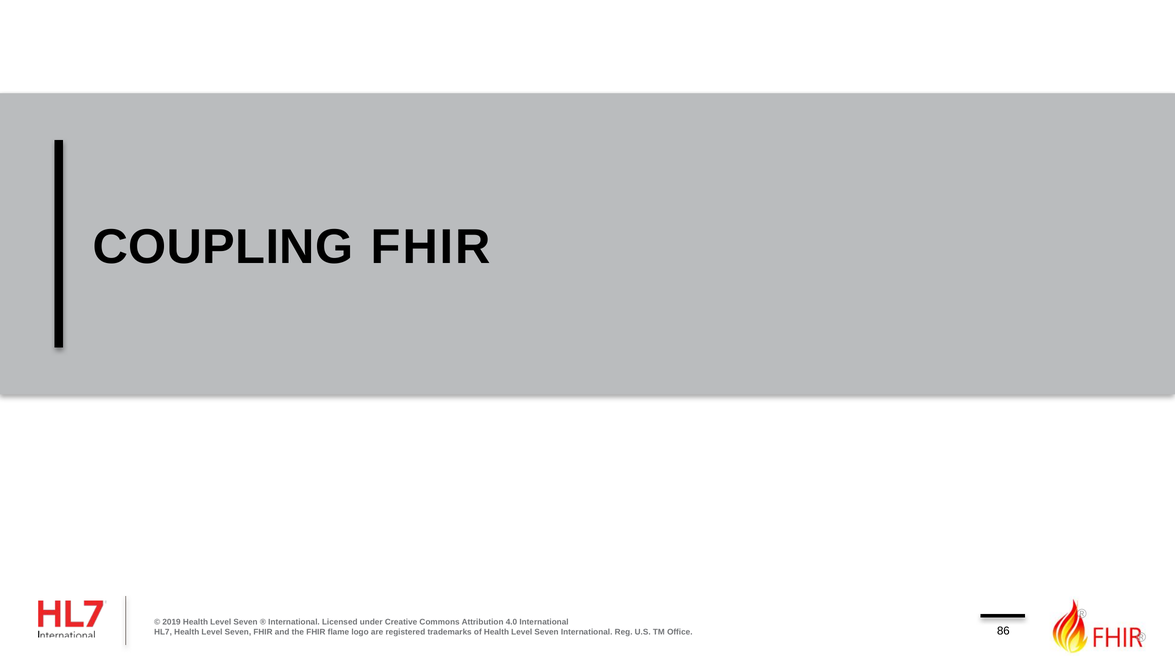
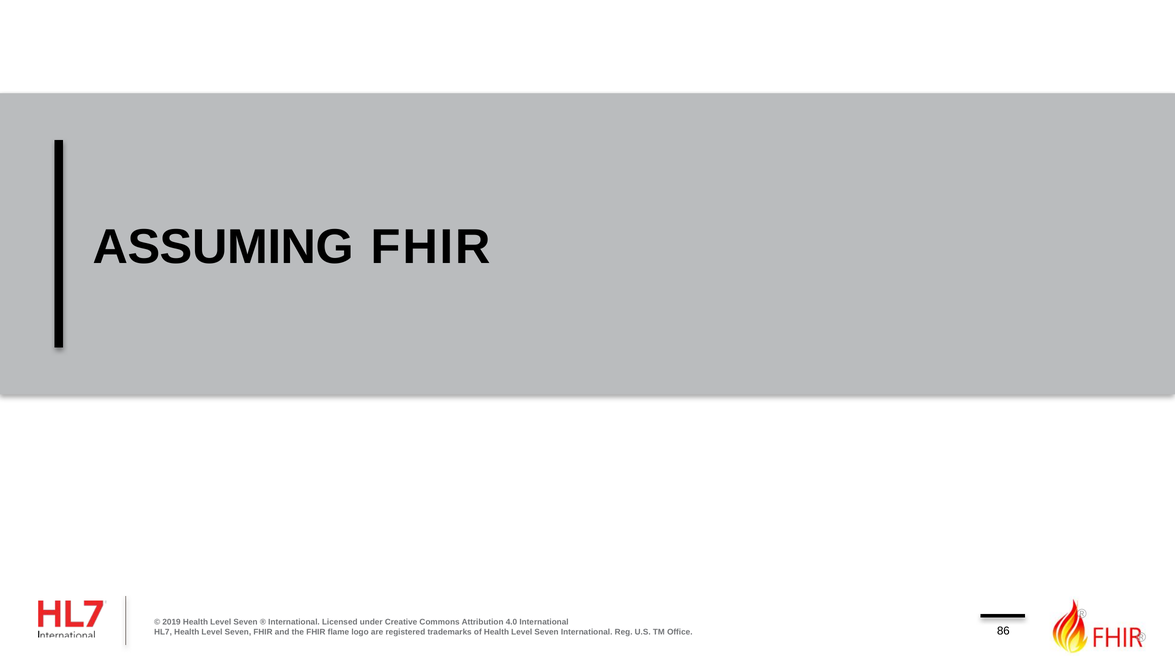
COUPLING: COUPLING -> ASSUMING (223, 247)
